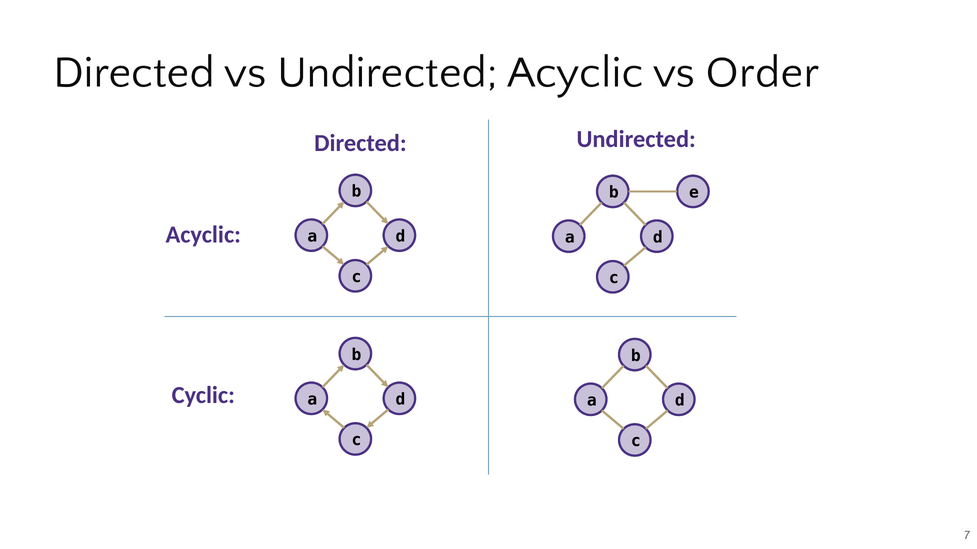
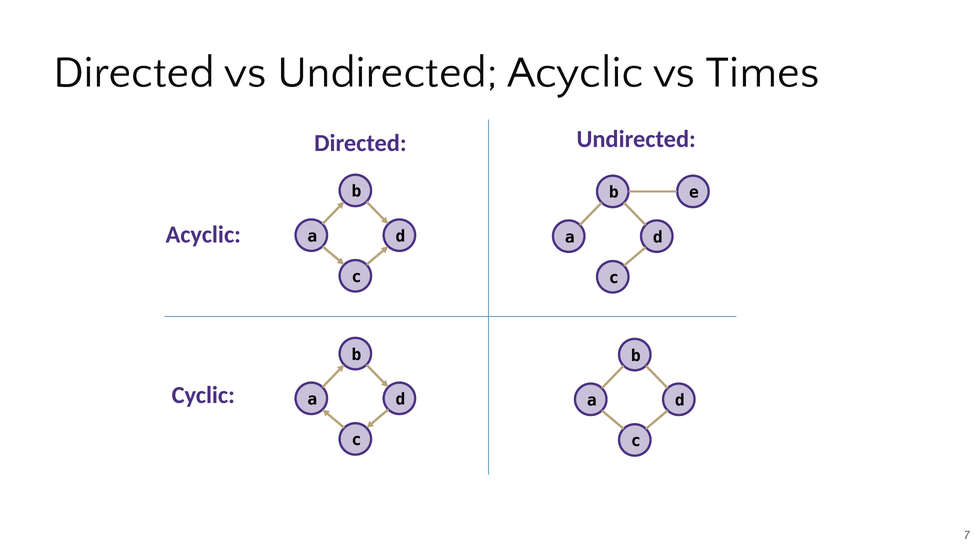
Order: Order -> Times (763, 72)
